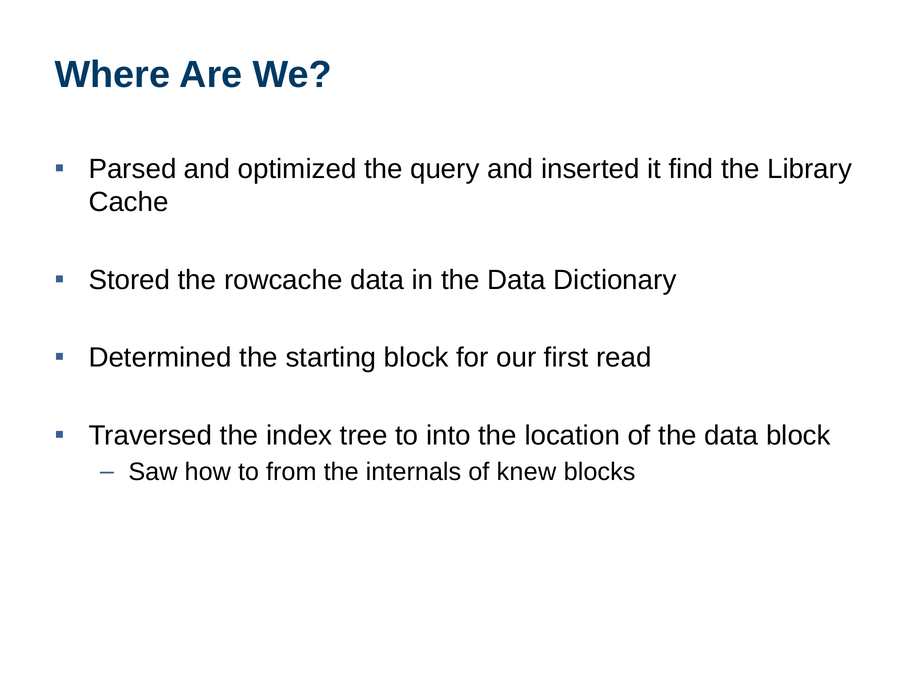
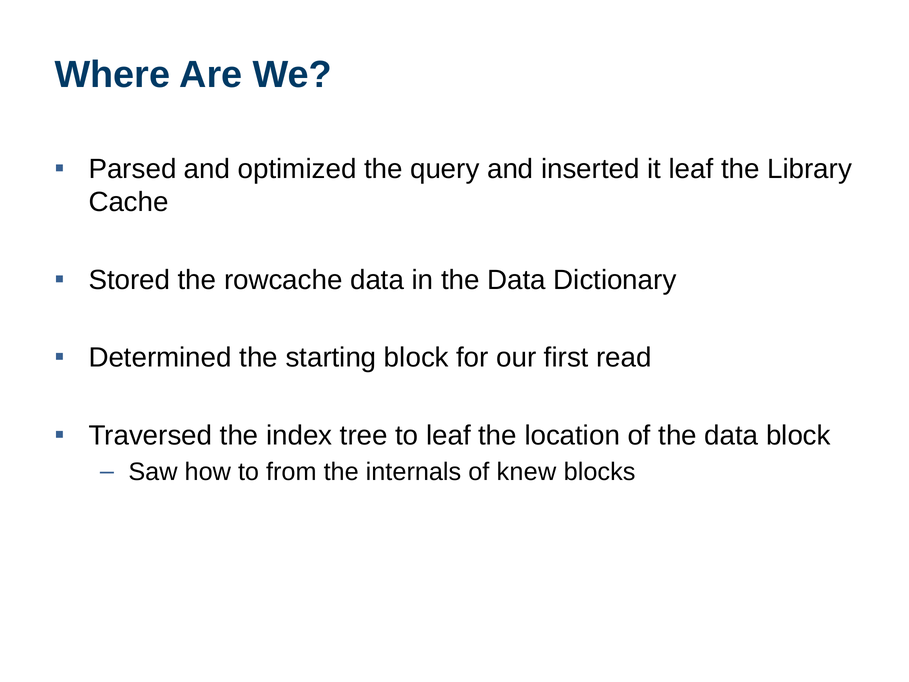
it find: find -> leaf (691, 169)
to into: into -> leaf (448, 435)
